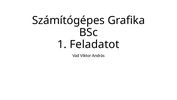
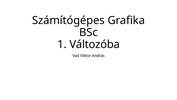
Feladatot: Feladatot -> Változóba (95, 44)
